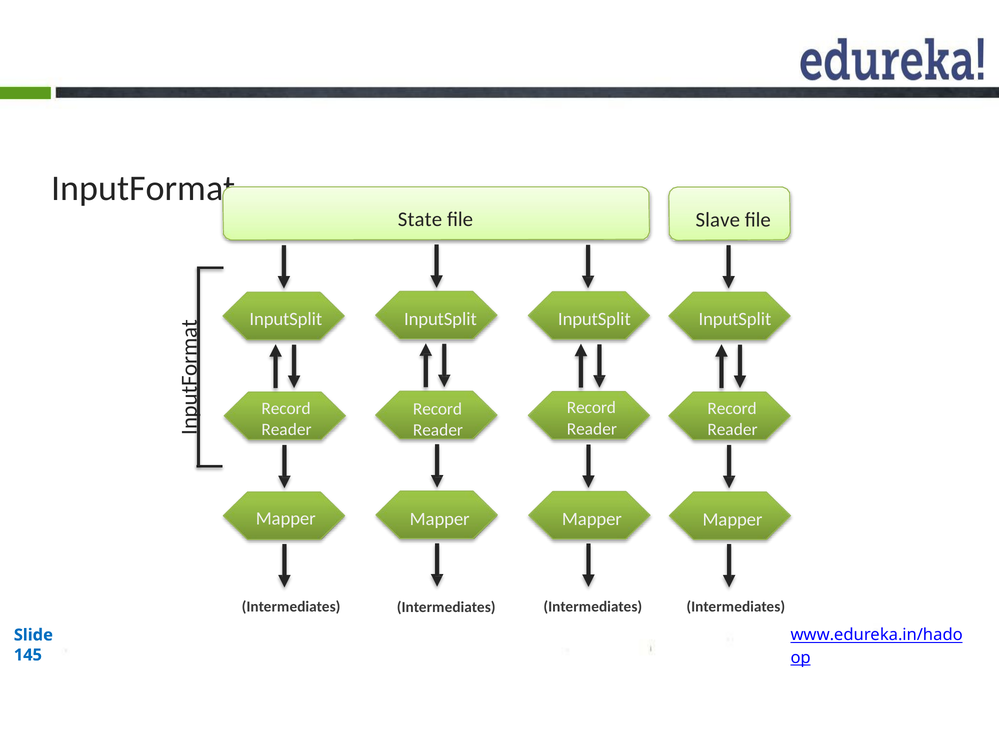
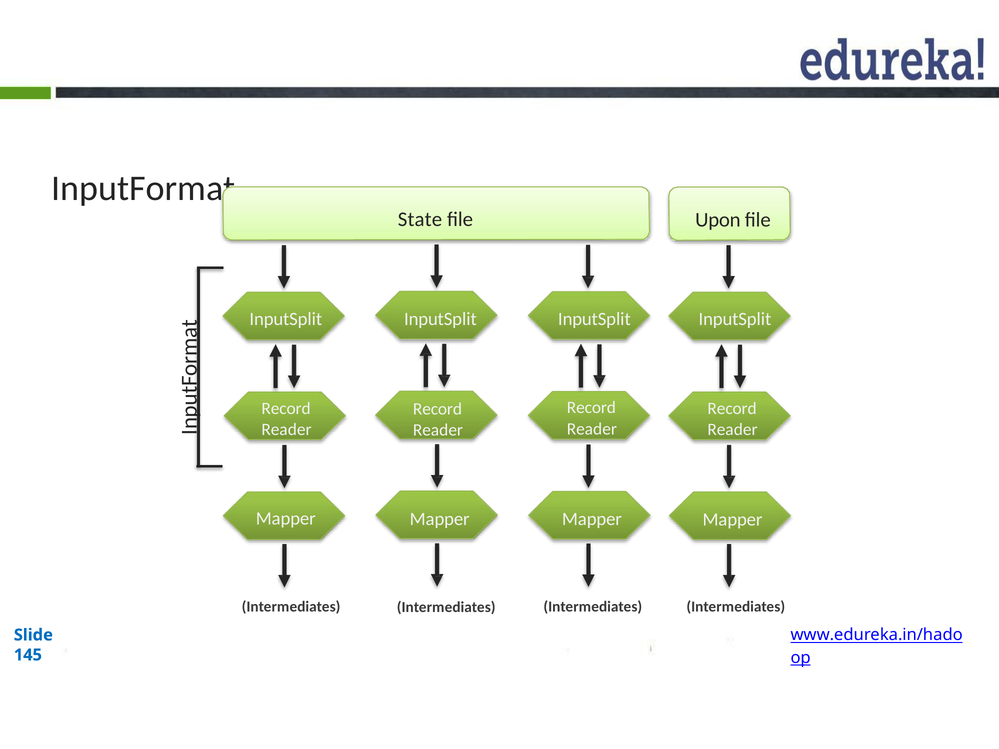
Slave: Slave -> Upon (718, 220)
